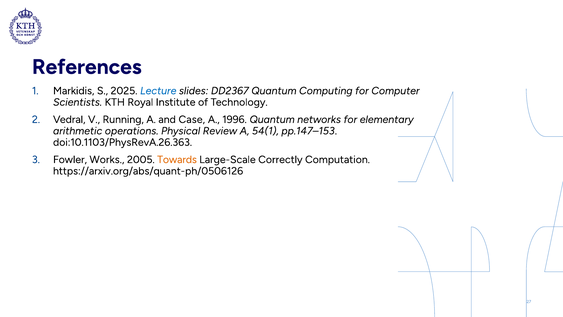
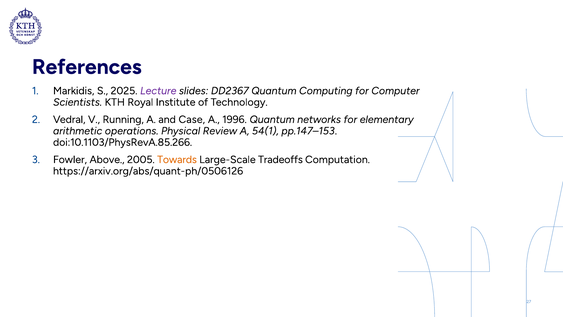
Lecture colour: blue -> purple (158, 91)
doi:10.1103/PhysRevA.26.363: doi:10.1103/PhysRevA.26.363 -> doi:10.1103/PhysRevA.85.266 (123, 142)
Works: Works -> Above (107, 159)
Correctly: Correctly -> Tradeoffs (280, 159)
